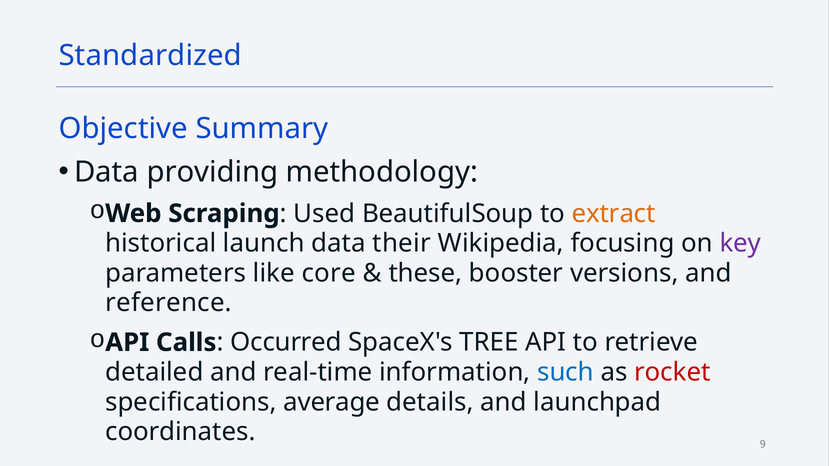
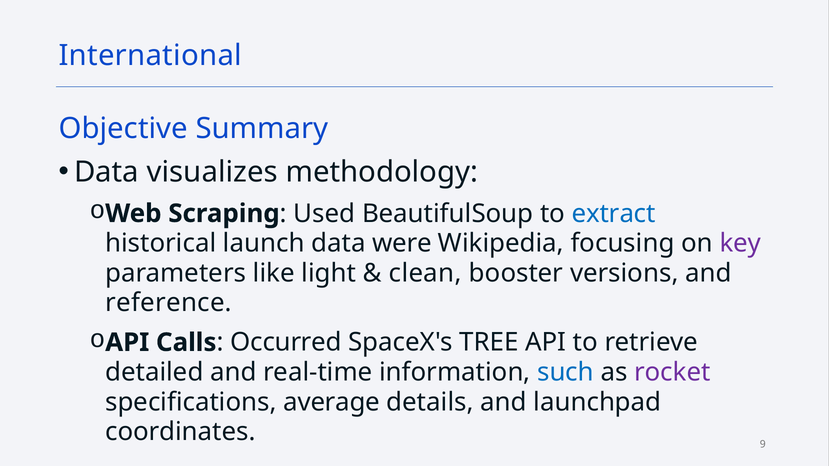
Standardized: Standardized -> International (150, 55)
providing: providing -> visualizes (212, 172)
extract colour: orange -> blue (614, 214)
their: their -> were (402, 243)
core: core -> light (329, 273)
these: these -> clean (425, 273)
rocket colour: red -> purple (672, 372)
